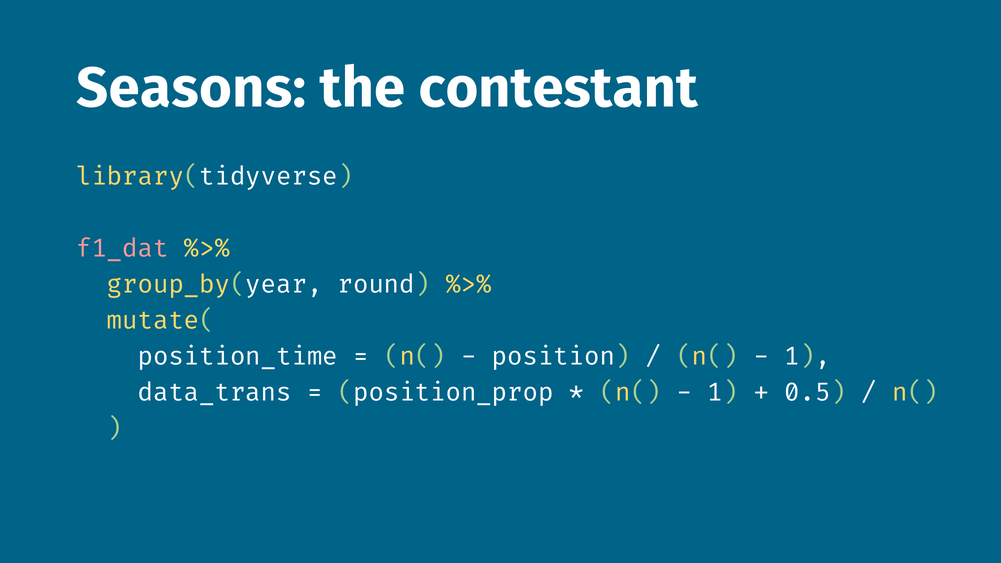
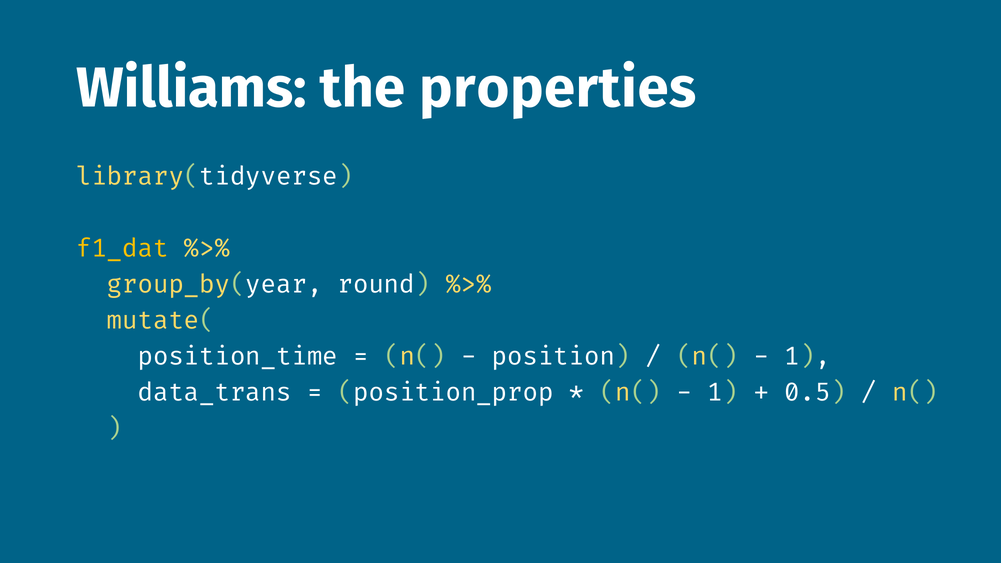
Seasons: Seasons -> Williams (192, 88)
contestant: contestant -> properties (558, 88)
f1_dat colour: pink -> yellow (122, 248)
